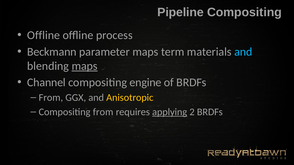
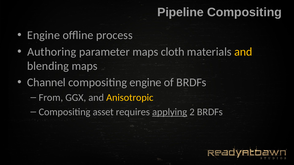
Offline: Offline -> Engine (44, 35)
Beckmann: Beckmann -> Authoring (52, 52)
term: term -> cloth (173, 52)
and colour: light blue -> yellow (243, 52)
maps underline: present -> none (85, 66)
Compositing from: from -> asset (103, 112)
